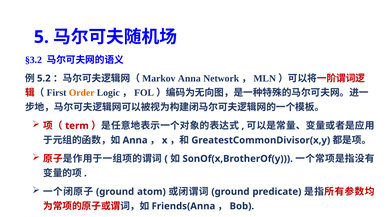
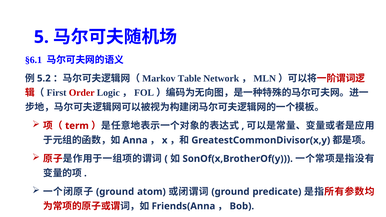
§3.2: §3.2 -> §6.1 (33, 60)
Anna: Anna -> Table (189, 78)
Order colour: orange -> red (82, 93)
